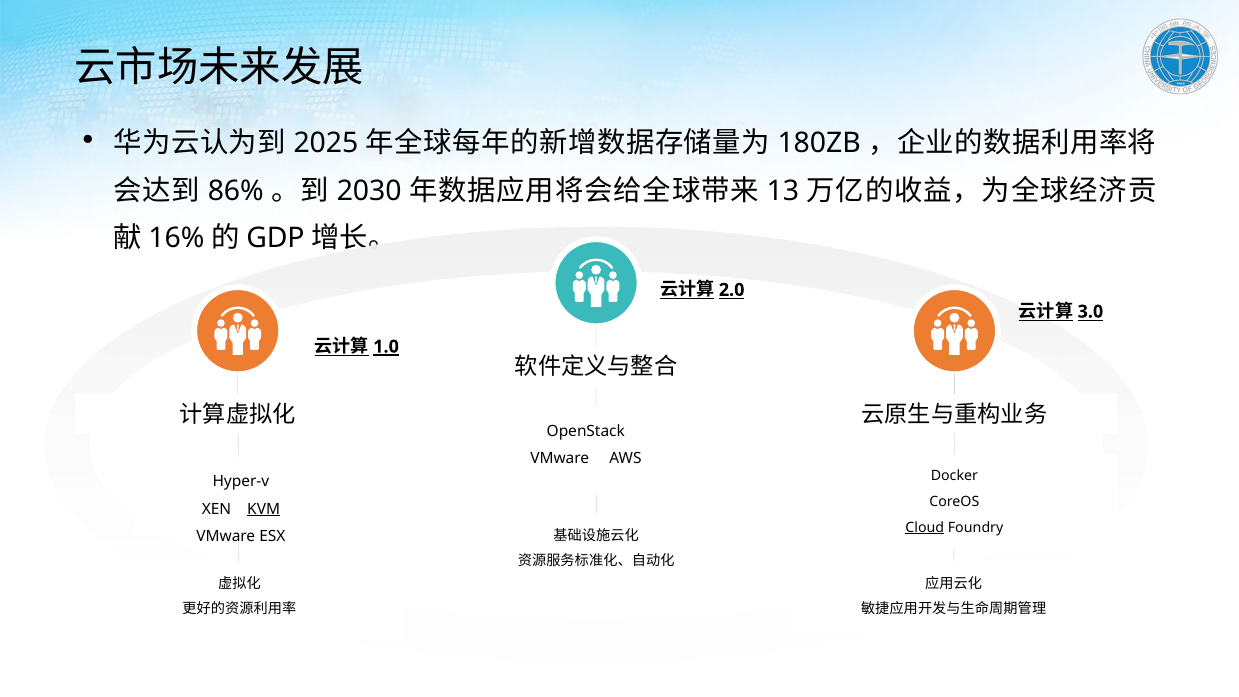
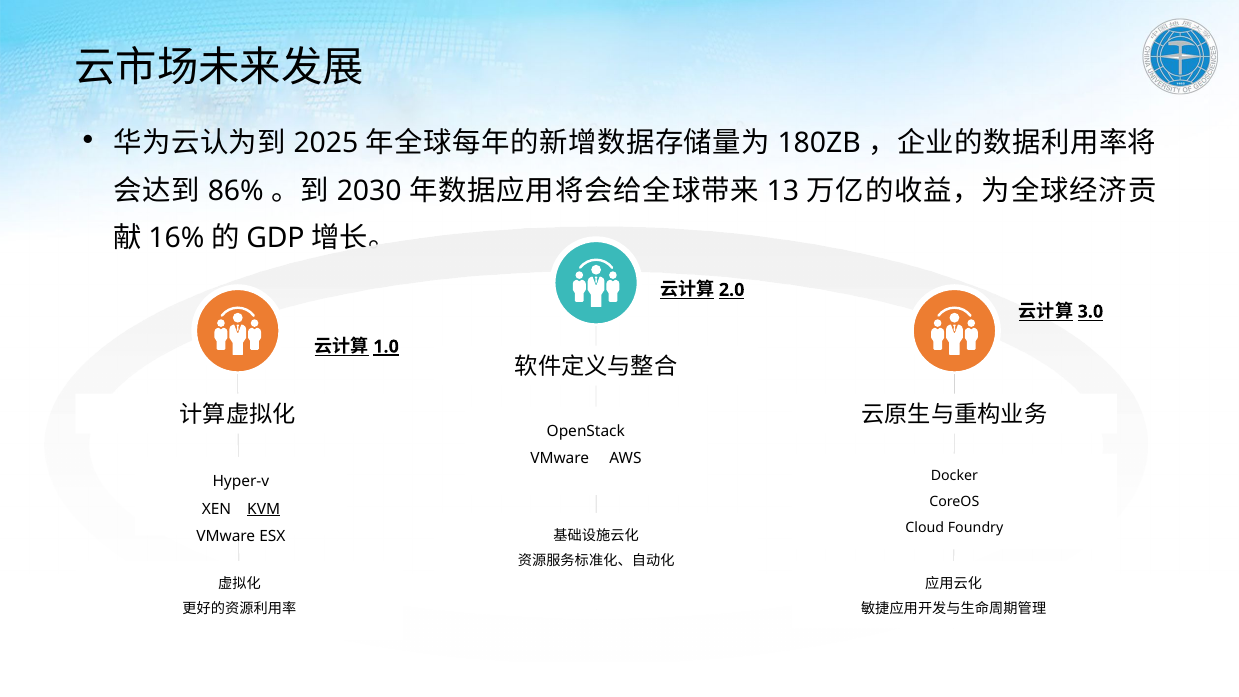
Cloud underline: present -> none (925, 527)
